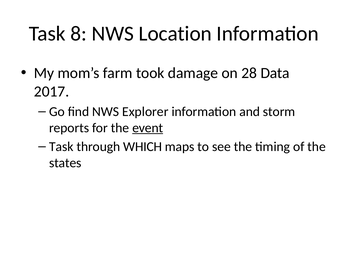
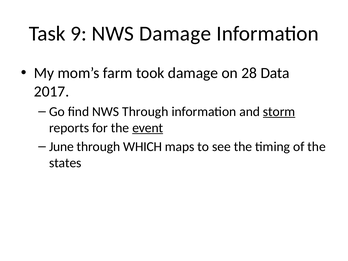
8: 8 -> 9 (79, 34)
NWS Location: Location -> Damage (175, 34)
NWS Explorer: Explorer -> Through (145, 112)
storm underline: none -> present (279, 112)
Task: Task -> June (61, 147)
